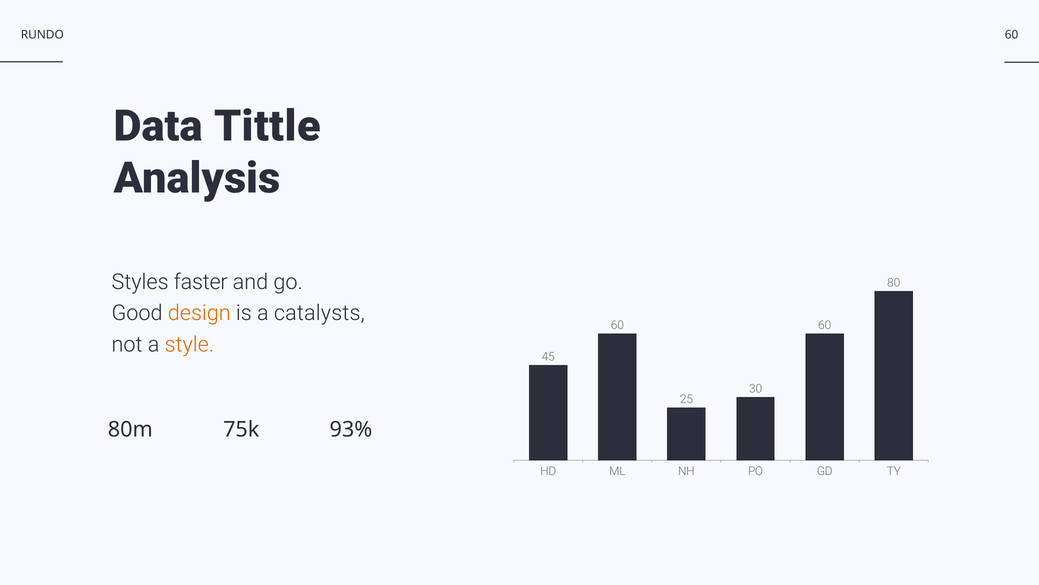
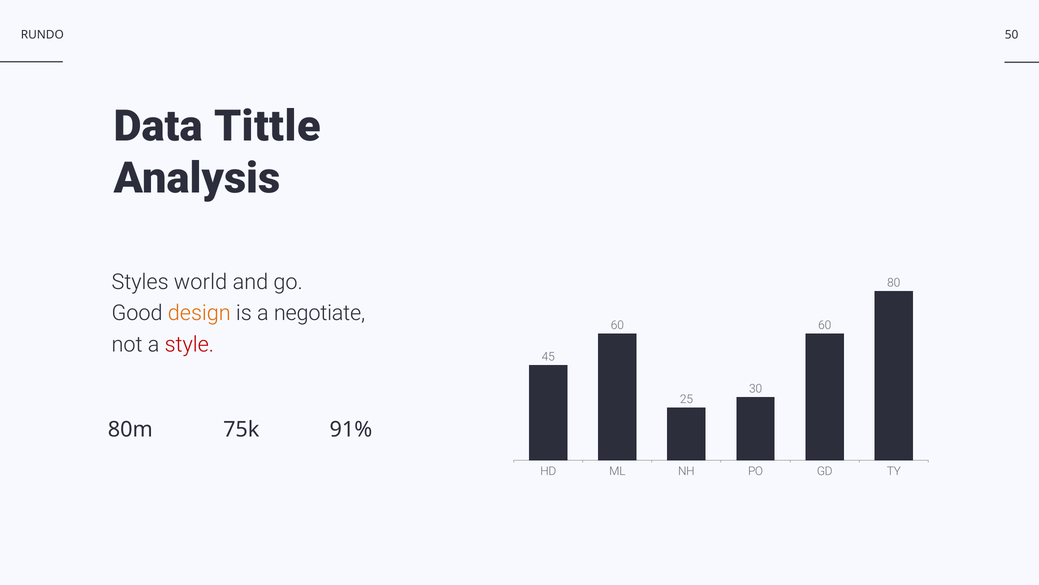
60: 60 -> 50 (1012, 35)
faster: faster -> world (201, 282)
catalysts: catalysts -> negotiate (320, 313)
style colour: orange -> red (189, 344)
93%: 93% -> 91% (351, 429)
